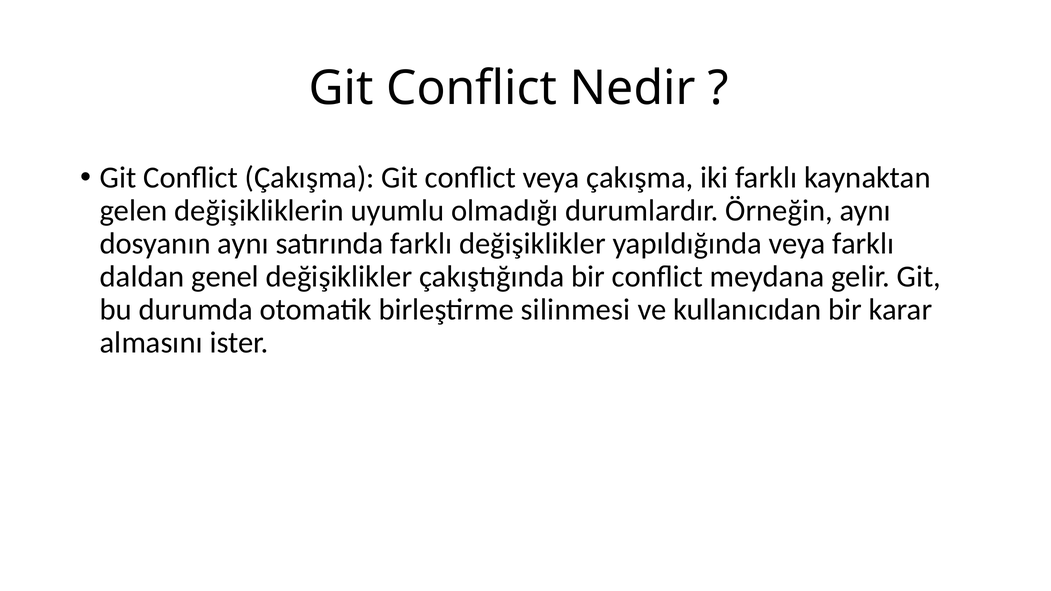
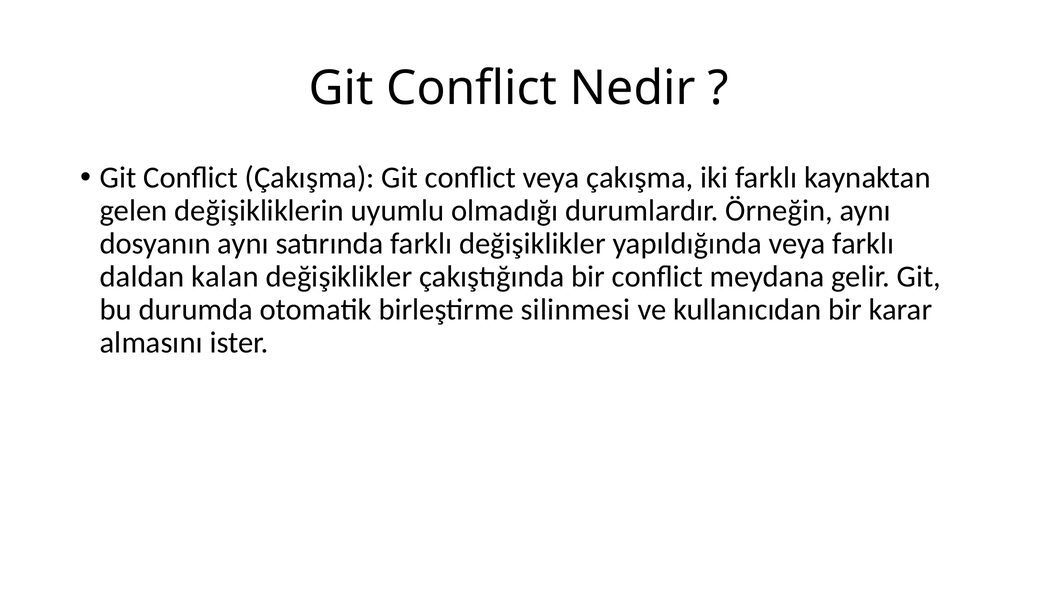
genel: genel -> kalan (225, 277)
